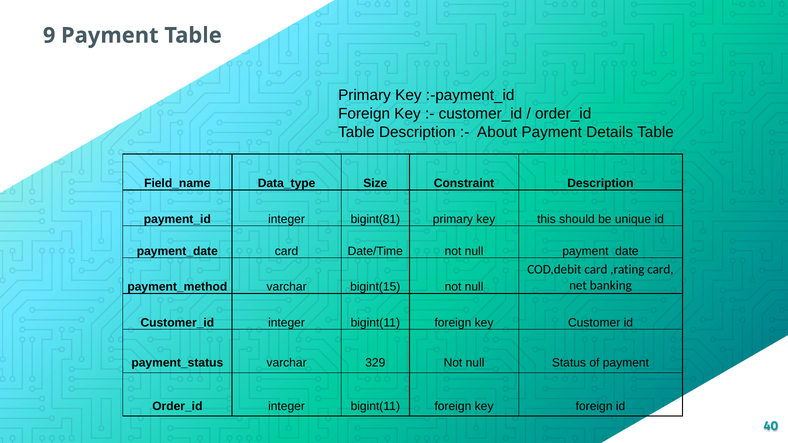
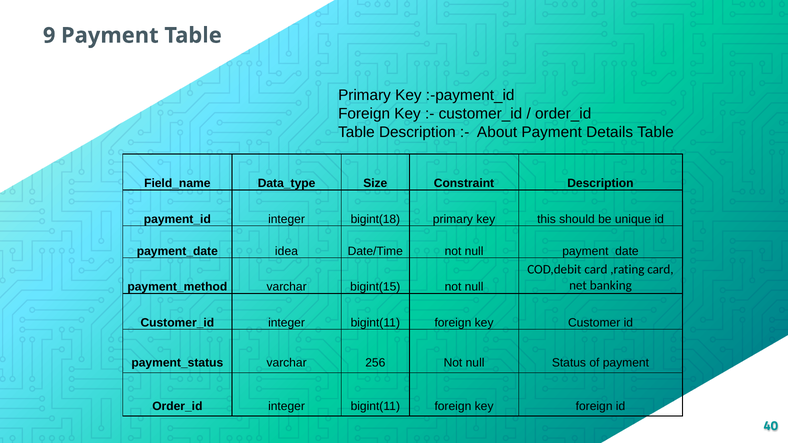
bigint(81: bigint(81 -> bigint(18 (375, 219)
card: card -> idea (286, 251)
329: 329 -> 256 (375, 363)
